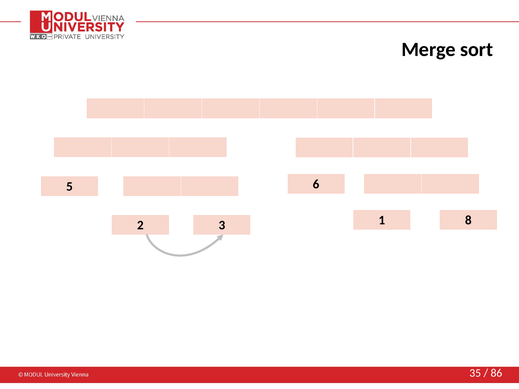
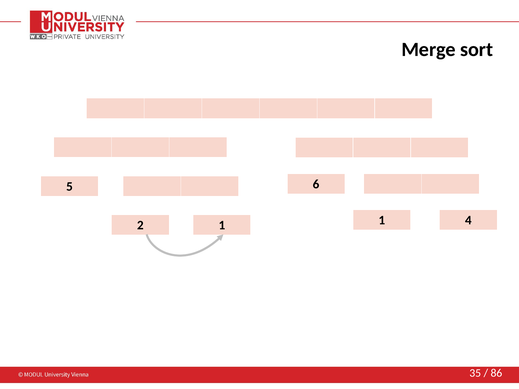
8: 8 -> 4 (468, 220)
2 3: 3 -> 1 (222, 225)
